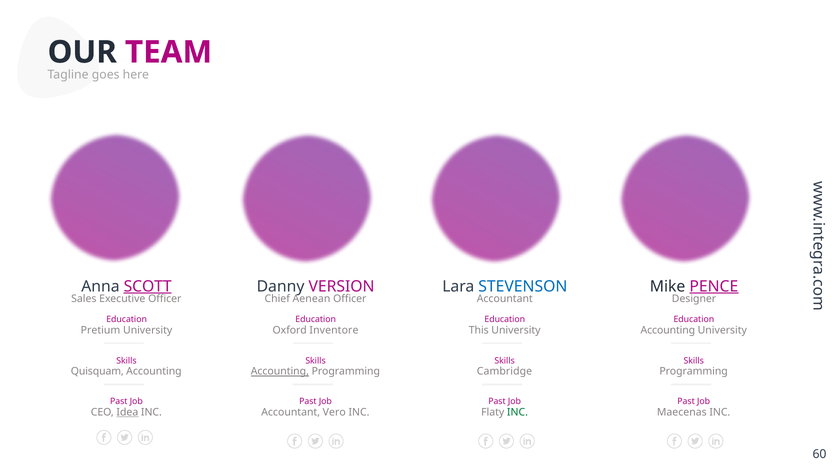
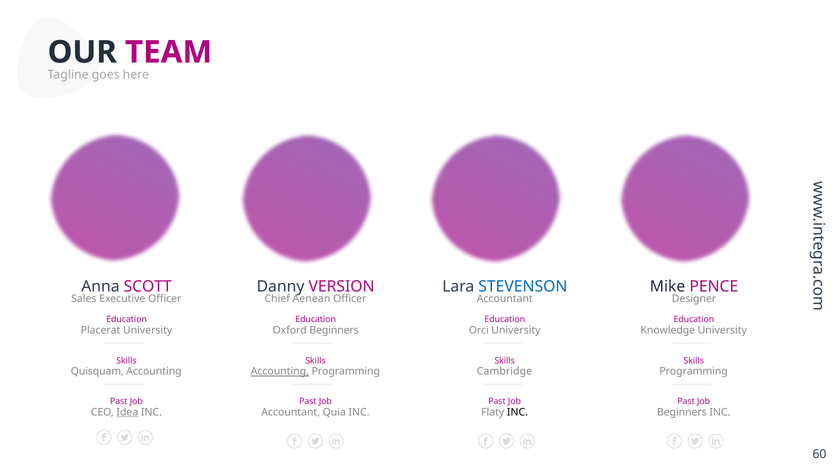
SCOTT underline: present -> none (148, 286)
PENCE underline: present -> none (714, 286)
Pretium: Pretium -> Placerat (101, 330)
Oxford Inventore: Inventore -> Beginners (334, 330)
This: This -> Orci (479, 330)
Accounting: Accounting -> Knowledge (668, 330)
Vero: Vero -> Quia (334, 412)
INC colour: green -> black (517, 412)
Maecenas: Maecenas -> Beginners (682, 412)
